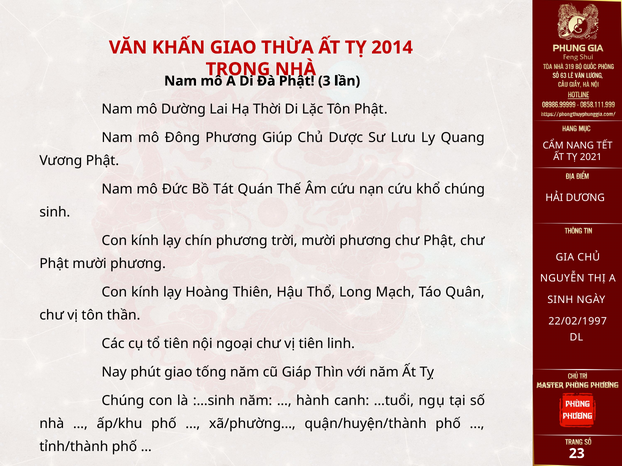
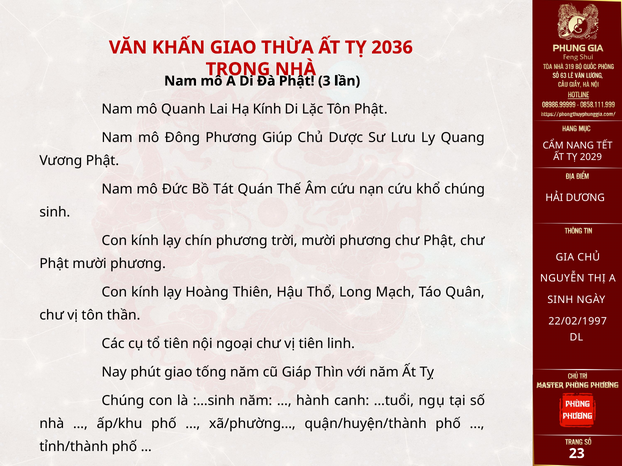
2014: 2014 -> 2036 (392, 48)
mô Dường: Dường -> Quanh (183, 109)
Hạ Thời: Thời -> Kính (267, 109)
2021: 2021 -> 2029 (591, 157)
